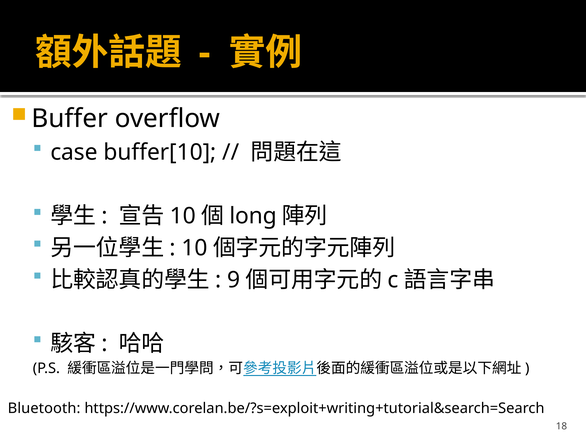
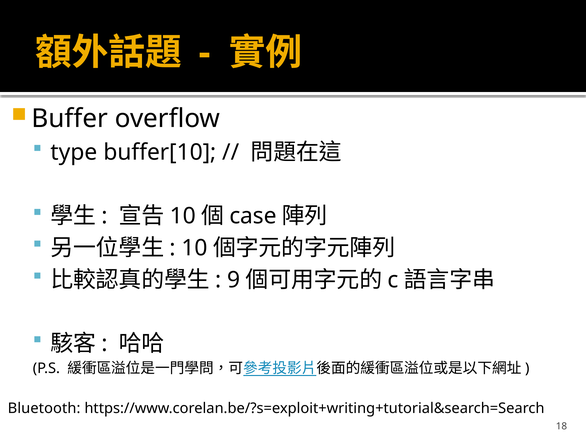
case: case -> type (74, 152)
long: long -> case (253, 216)
